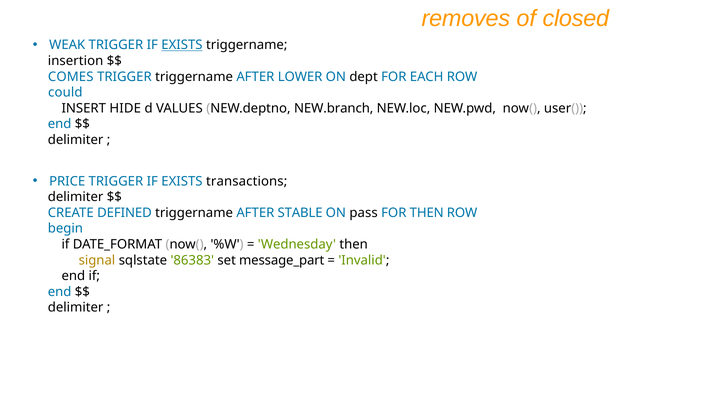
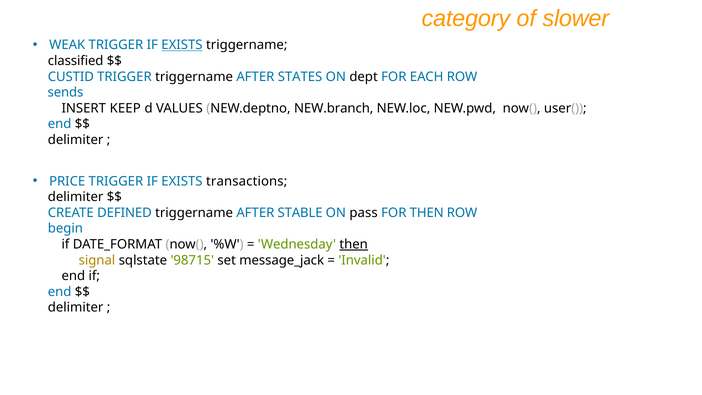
removes: removes -> category (466, 18)
closed: closed -> slower (576, 18)
insertion: insertion -> classified (76, 61)
COMES: COMES -> CUSTID (71, 77)
LOWER: LOWER -> STATES (300, 77)
could: could -> sends (65, 92)
HIDE: HIDE -> KEEP (125, 108)
then underline: none -> present (354, 244)
86383: 86383 -> 98715 (192, 260)
message_part: message_part -> message_jack (282, 260)
